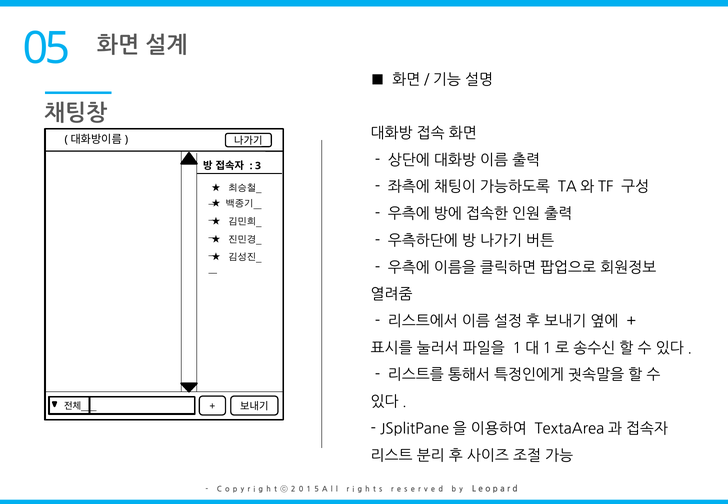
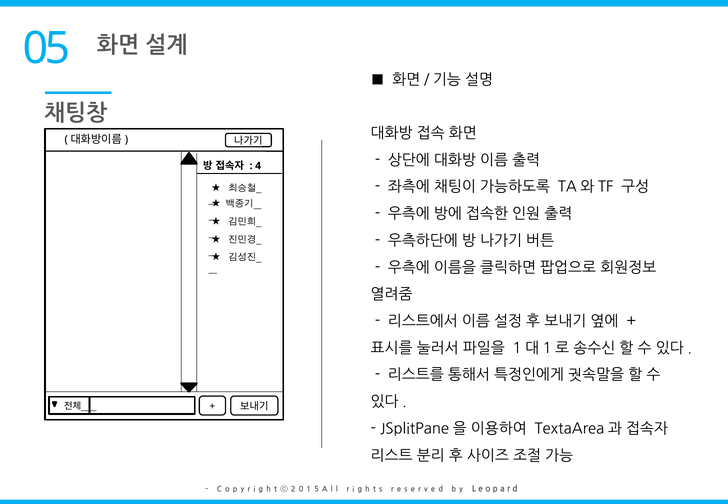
3: 3 -> 4 (258, 166)
